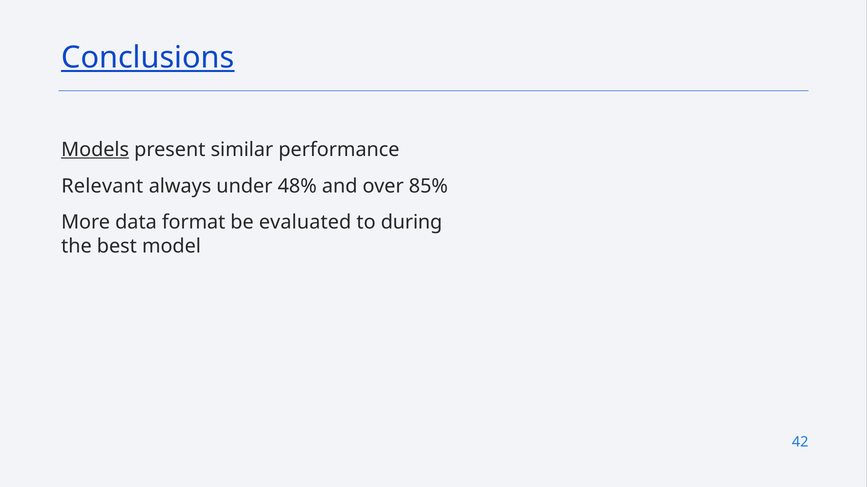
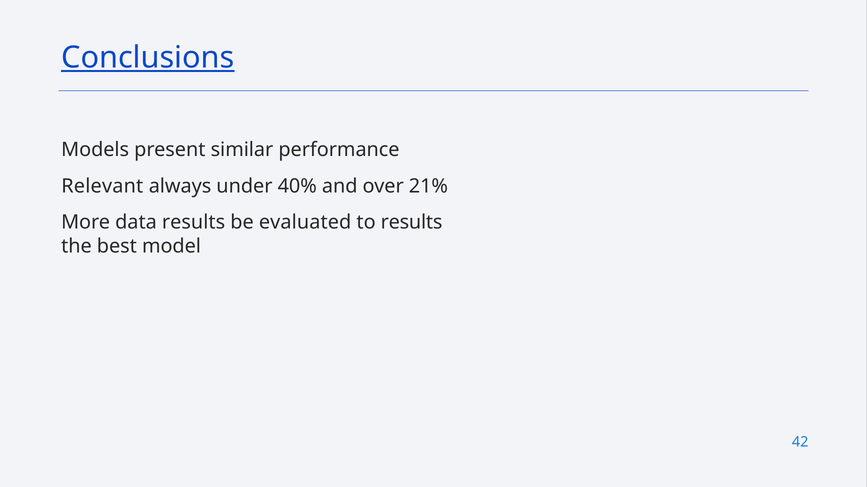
Models underline: present -> none (95, 150)
48%: 48% -> 40% (297, 186)
85%: 85% -> 21% (428, 186)
data format: format -> results (194, 223)
to during: during -> results (412, 223)
